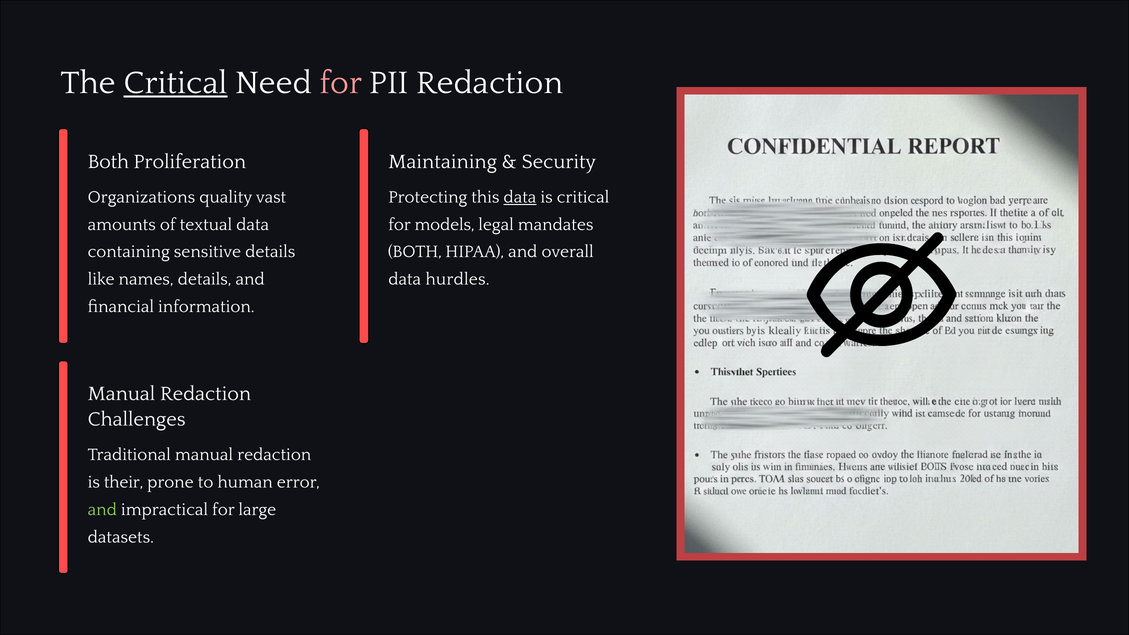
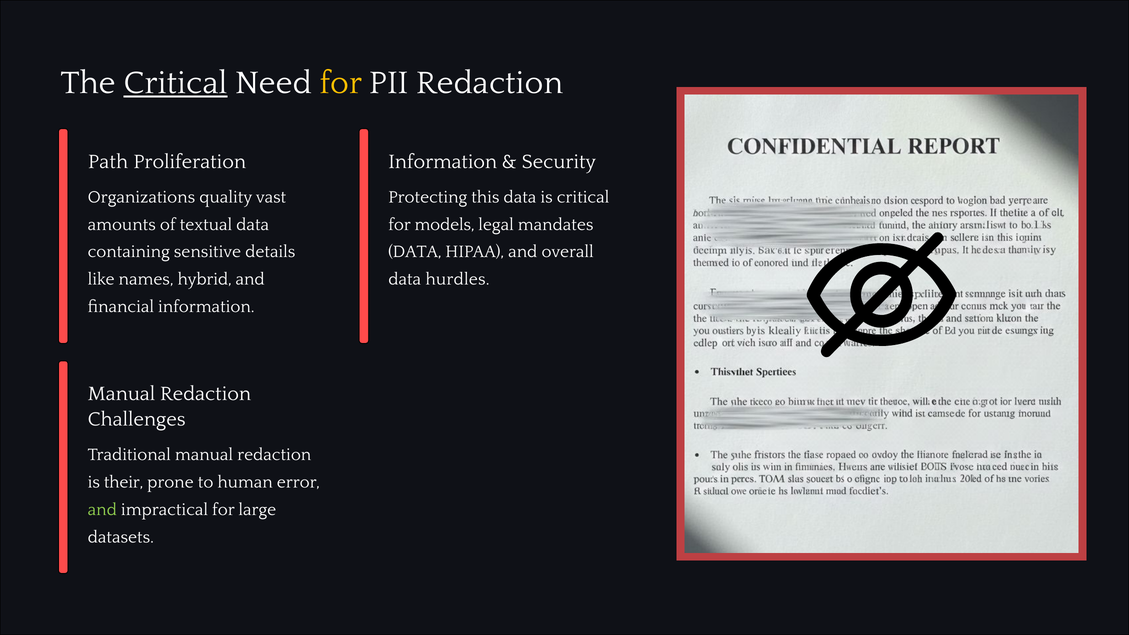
for colour: pink -> yellow (341, 83)
Both: Both -> Path (108, 162)
Maintaining: Maintaining -> Information (443, 162)
data underline: present -> none (520, 197)
BOTH: BOTH -> DATA (415, 252)
names details: details -> hybrid (205, 279)
